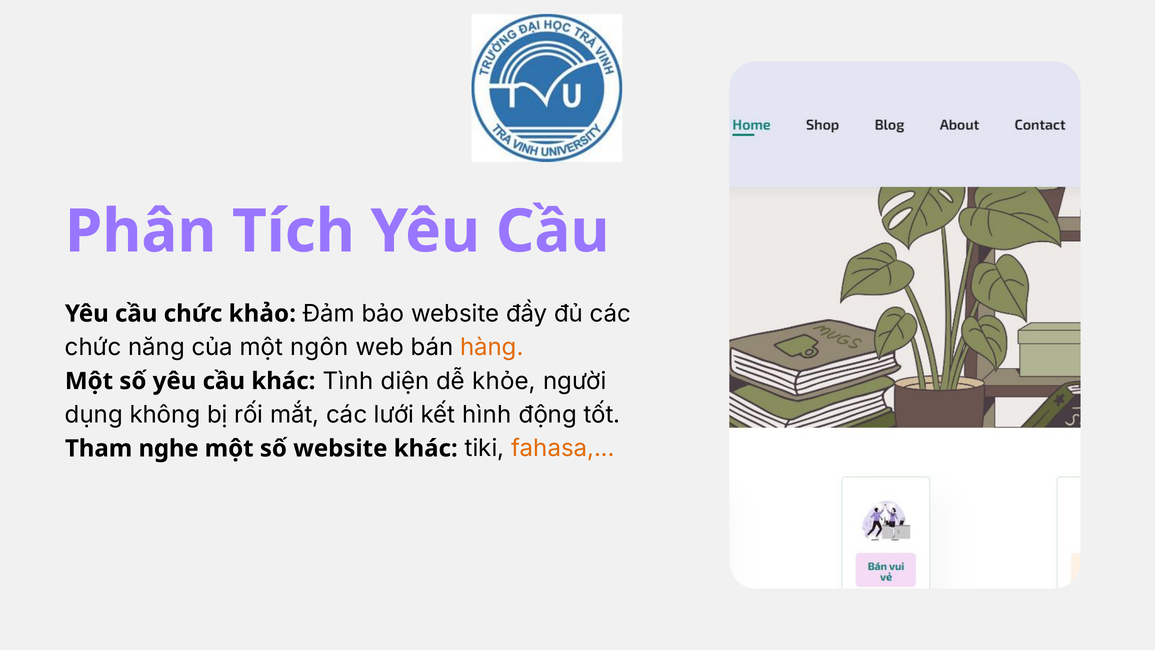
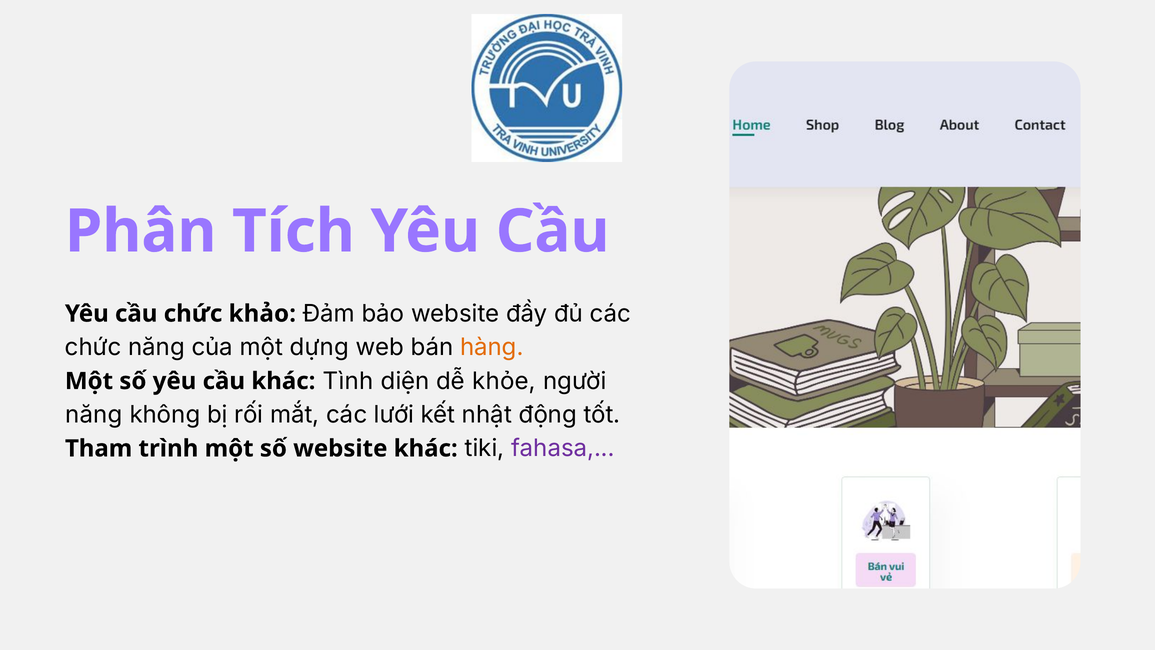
ngôn: ngôn -> dựng (319, 347)
dụng: dụng -> năng (94, 415)
hình: hình -> nhật (487, 415)
nghe: nghe -> trình (168, 448)
fahasa colour: orange -> purple (563, 448)
